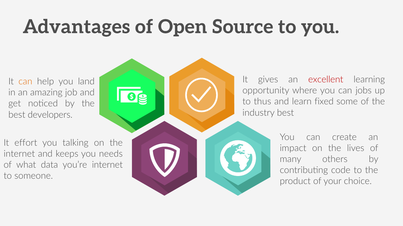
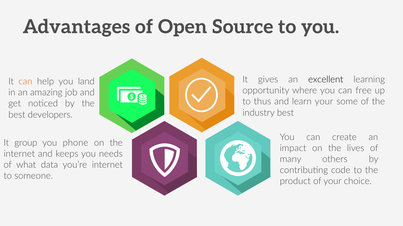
excellent colour: red -> black (326, 80)
jobs: jobs -> free (364, 91)
learn fixed: fixed -> your (324, 102)
effort: effort -> group (26, 143)
talking: talking -> phone (75, 143)
